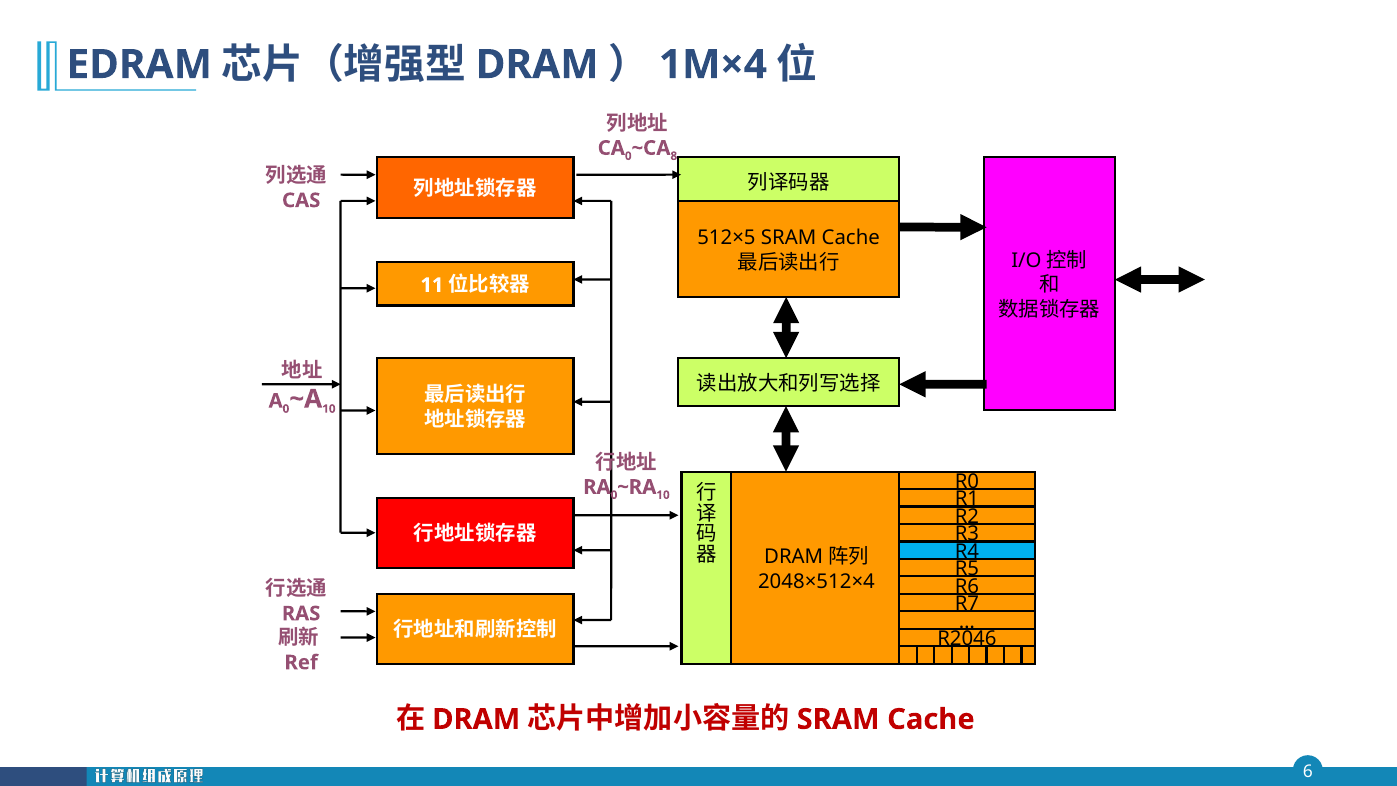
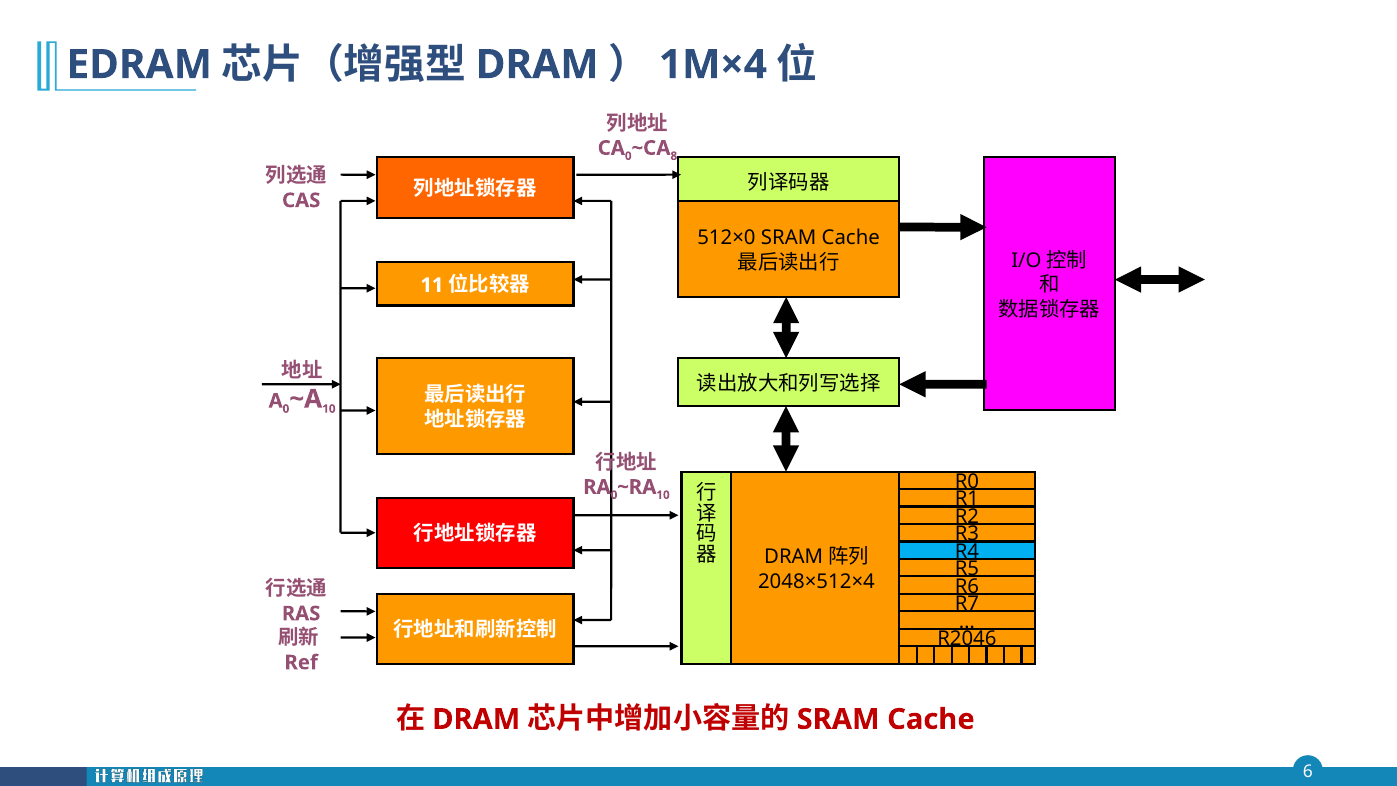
512×5: 512×5 -> 512×0 (726, 238)
